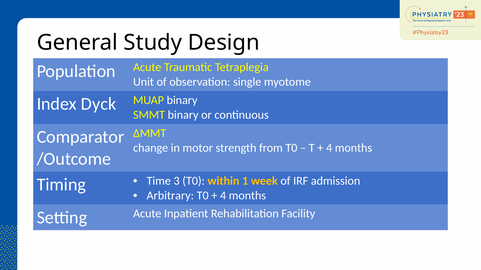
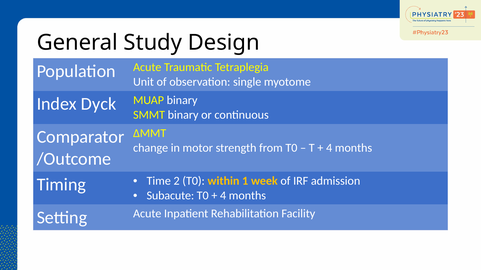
3: 3 -> 2 (177, 181)
Arbitrary: Arbitrary -> Subacute (170, 196)
